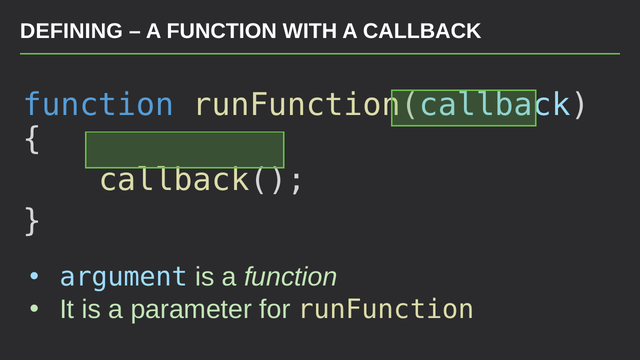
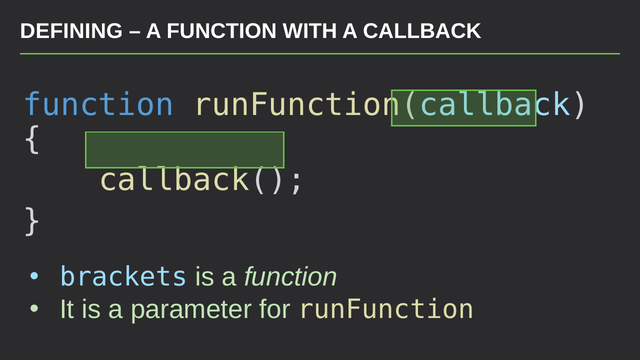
argument: argument -> brackets (124, 277)
